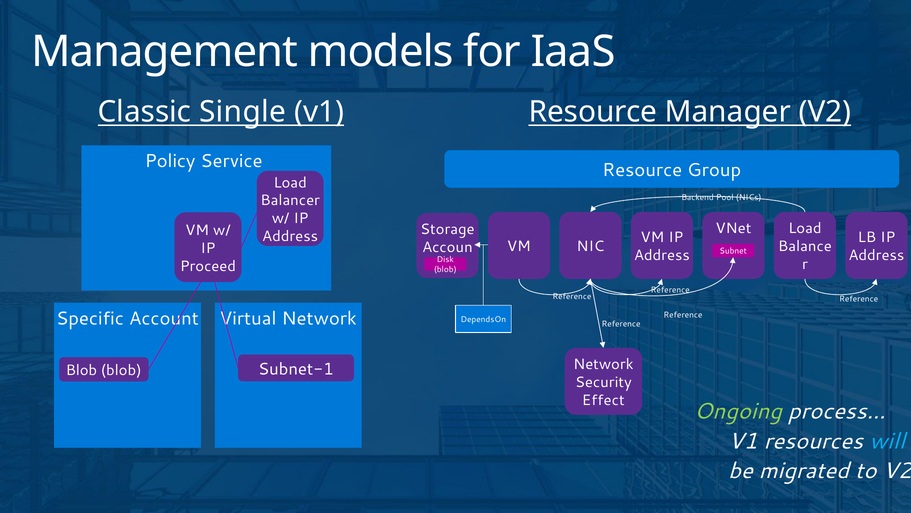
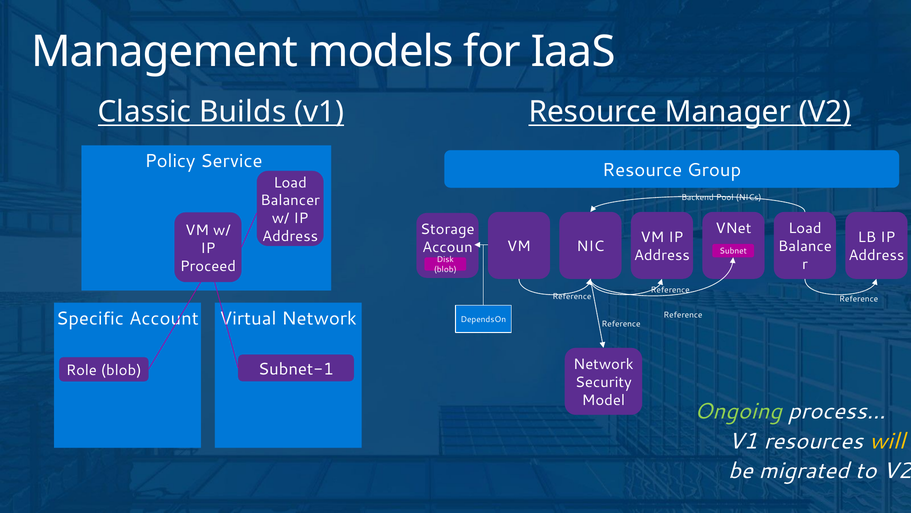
Single: Single -> Builds (243, 112)
Blob: Blob -> Role (81, 370)
Effect: Effect -> Model (603, 400)
will colour: light blue -> yellow (887, 441)
